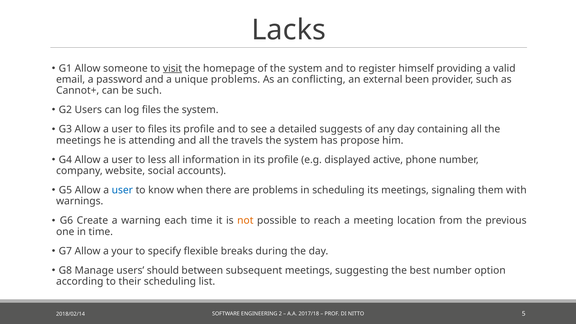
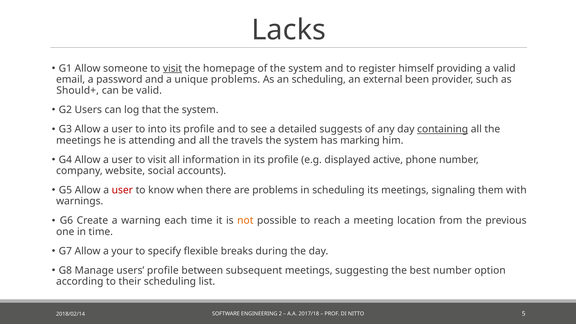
an conflicting: conflicting -> scheduling (319, 79)
Cannot+: Cannot+ -> Should+ (78, 90)
be such: such -> valid (149, 90)
log files: files -> that (151, 110)
to files: files -> into (157, 129)
containing underline: none -> present (443, 129)
propose: propose -> marking (360, 140)
user to less: less -> visit (157, 160)
user colour: blue -> red (122, 190)
users should: should -> profile (163, 270)
